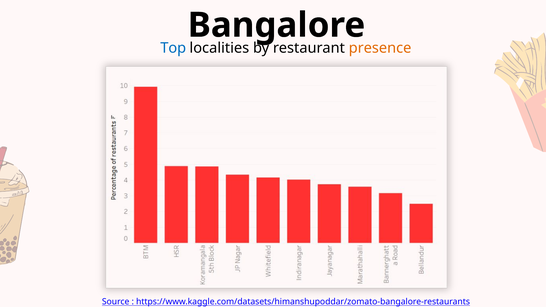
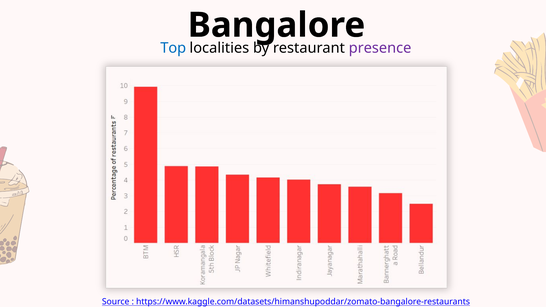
presence colour: orange -> purple (380, 48)
